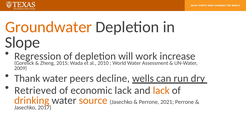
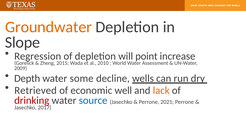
work: work -> point (146, 56)
Thank: Thank -> Depth (27, 79)
peers: peers -> some (82, 79)
economic lack: lack -> well (123, 91)
drinking colour: orange -> red (32, 101)
source colour: orange -> blue (93, 101)
